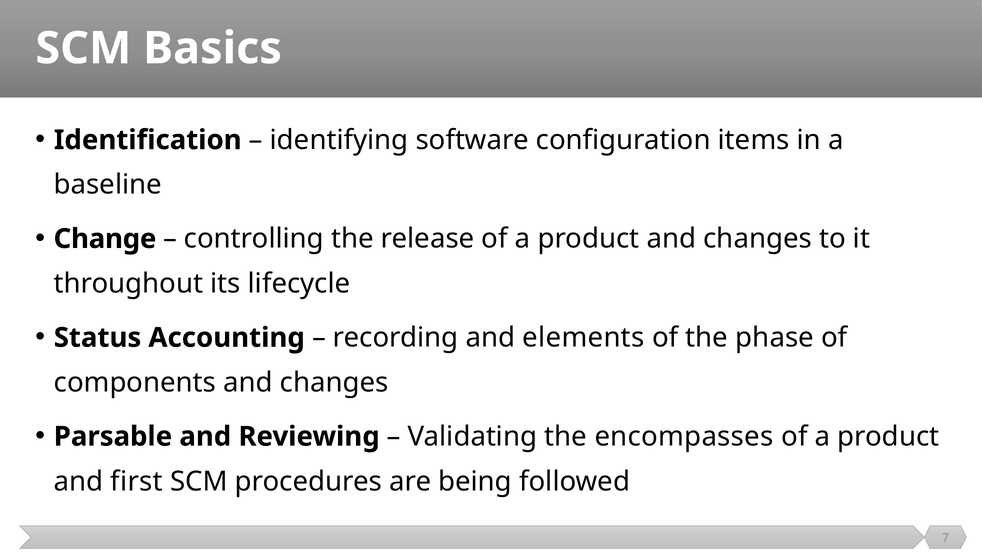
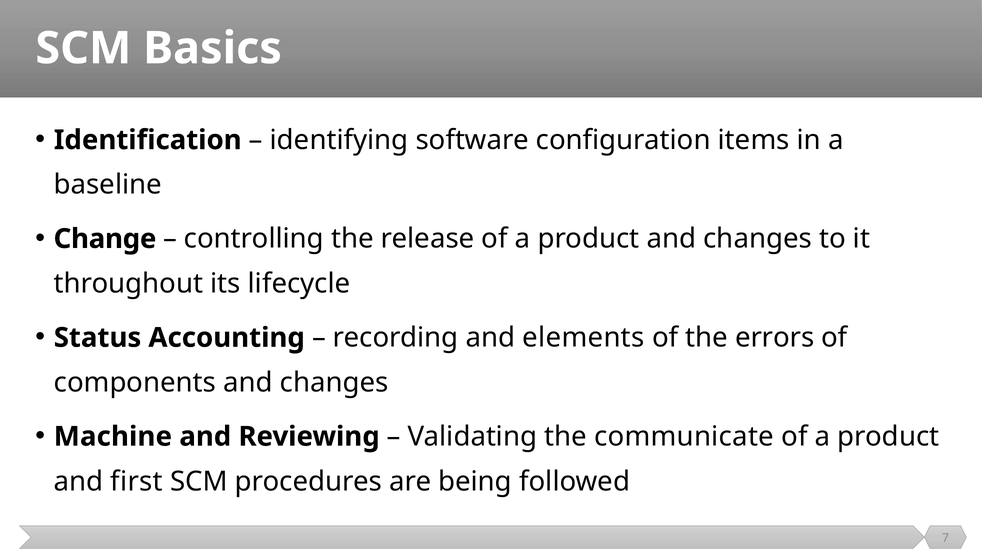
phase: phase -> errors (775, 337)
Parsable: Parsable -> Machine (113, 436)
encompasses: encompasses -> communicate (684, 436)
